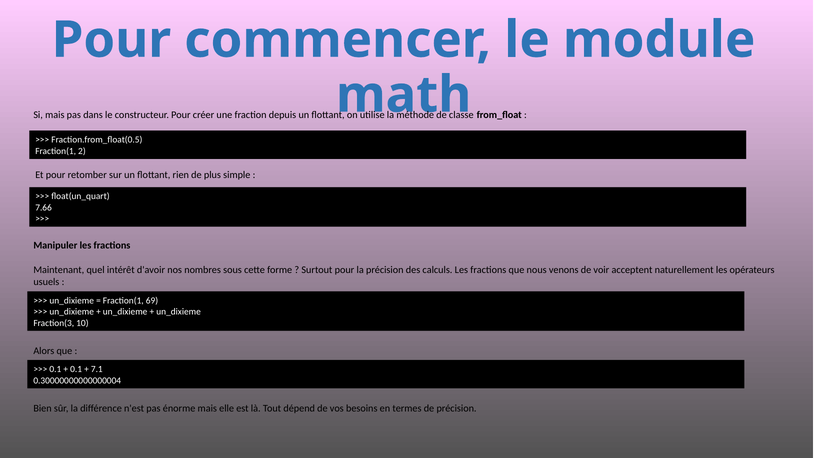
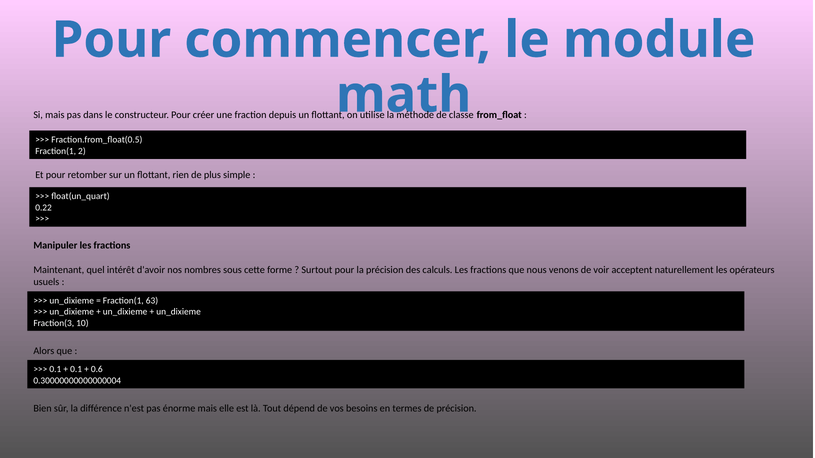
7.66: 7.66 -> 0.22 (44, 208)
69: 69 -> 63 (152, 301)
7.1: 7.1 -> 0.6 (97, 370)
